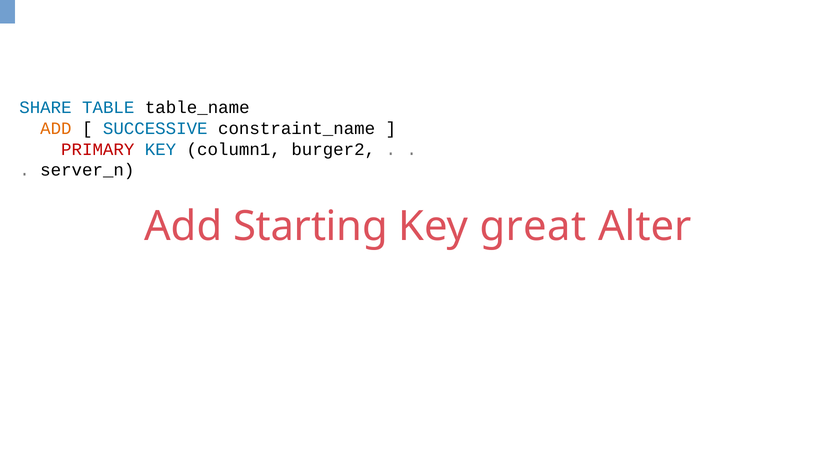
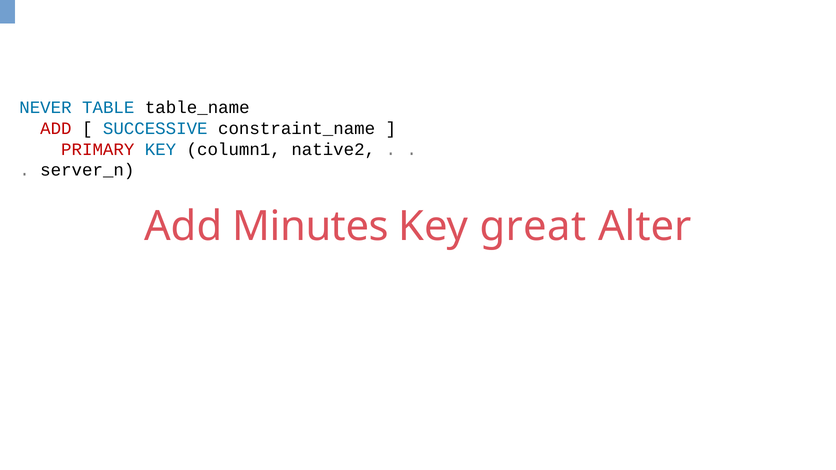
SHARE: SHARE -> NEVER (45, 108)
ADD colour: orange -> red (56, 128)
burger2: burger2 -> native2 (333, 149)
Starting: Starting -> Minutes (311, 227)
